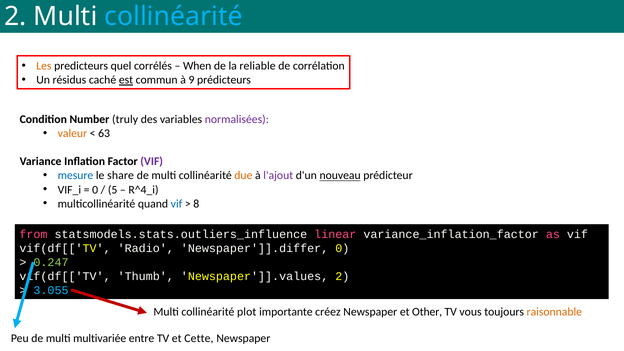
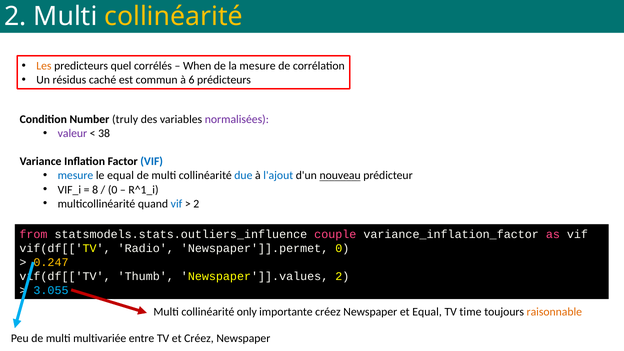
collinéarité colour: light blue -> yellow (174, 16)
la reliable: reliable -> mesure (258, 66)
est underline: present -> none (126, 80)
9: 9 -> 6 (191, 80)
valeur colour: orange -> purple (72, 133)
63: 63 -> 38 (104, 133)
VIF colour: purple -> blue (152, 162)
le share: share -> equal (121, 176)
due colour: orange -> blue (243, 176)
l'ajout colour: purple -> blue (278, 176)
0: 0 -> 8 (95, 190)
5: 5 -> 0 (113, 190)
R^4_i: R^4_i -> R^1_i (144, 190)
8: 8 -> 2 (196, 204)
linear: linear -> couple (335, 234)
Newspaper']].differ: Newspaper']].differ -> Newspaper']].permet (255, 248)
0.247 colour: light green -> yellow (51, 262)
plot: plot -> only (247, 312)
et Other: Other -> Equal (427, 312)
vous: vous -> time (470, 312)
et Cette: Cette -> Créez (199, 338)
